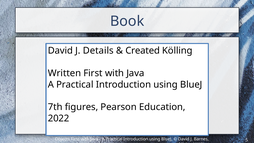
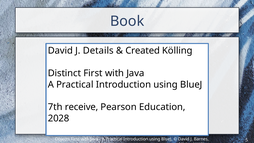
Written: Written -> Distinct (64, 73)
figures: figures -> receive (82, 107)
2022: 2022 -> 2028 (59, 118)
